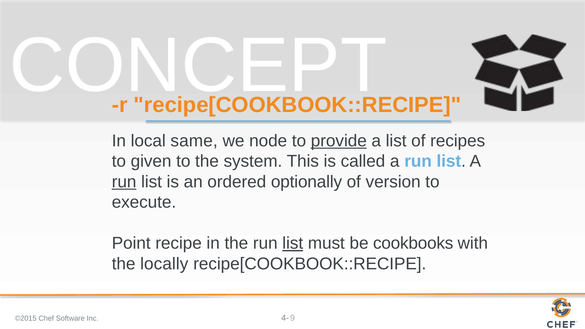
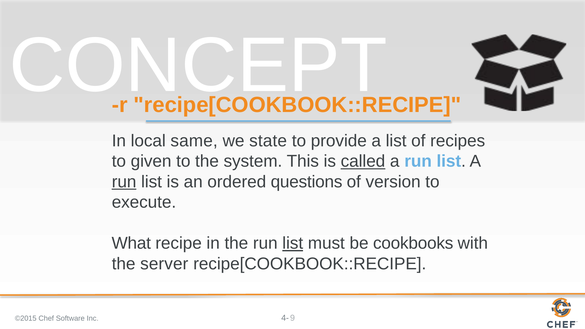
node: node -> state (268, 141)
provide underline: present -> none (339, 141)
called underline: none -> present (363, 161)
optionally: optionally -> questions (307, 182)
Point: Point -> What (131, 243)
locally: locally -> server (164, 264)
